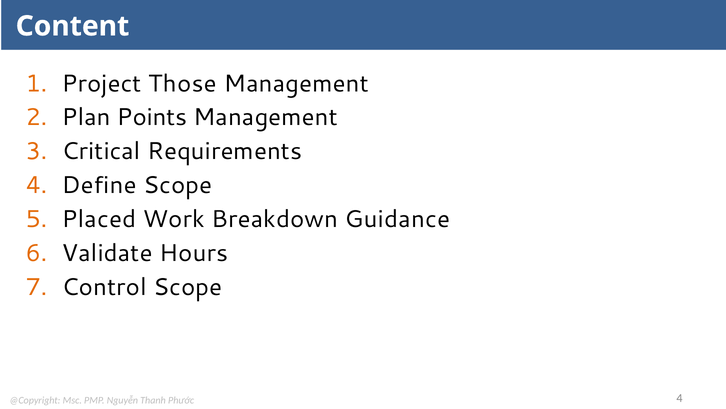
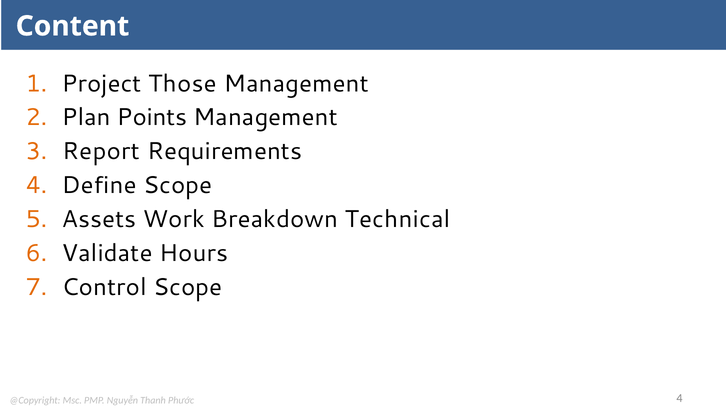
Critical: Critical -> Report (101, 151)
Placed: Placed -> Assets (99, 219)
Guidance: Guidance -> Technical (398, 219)
